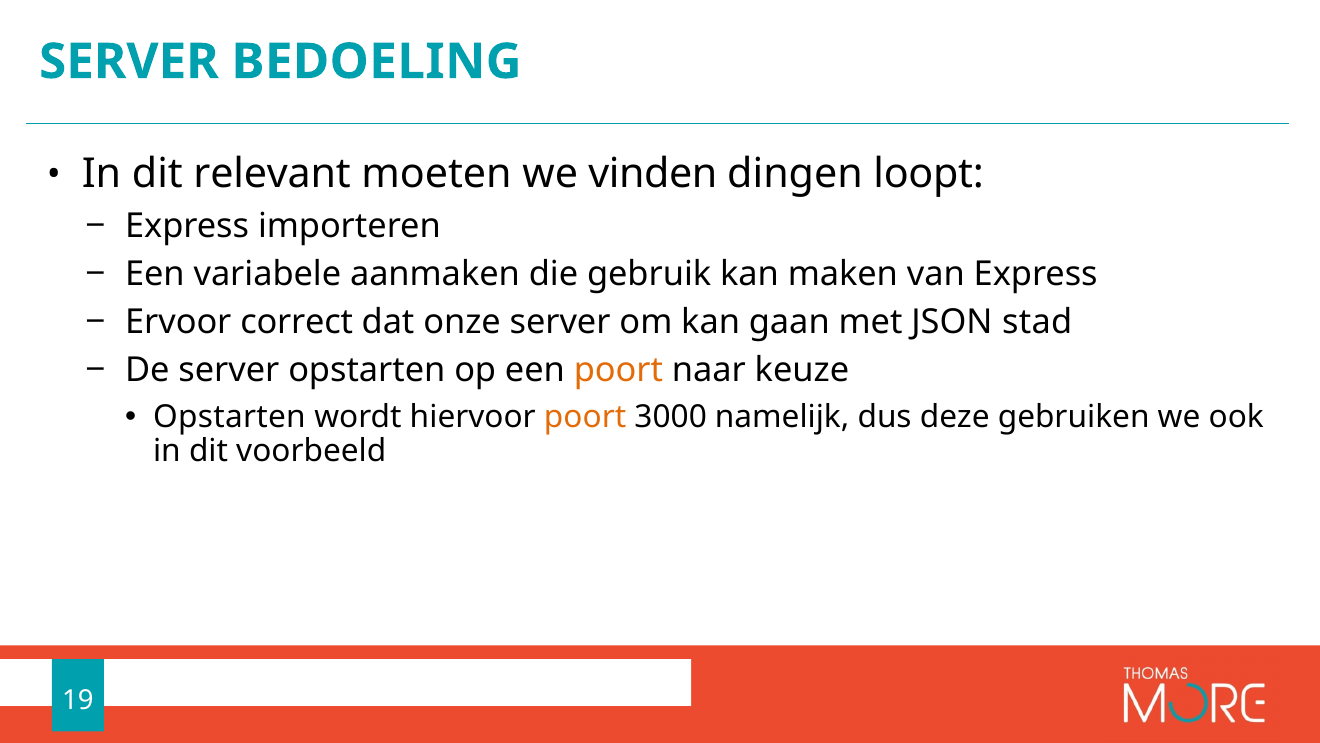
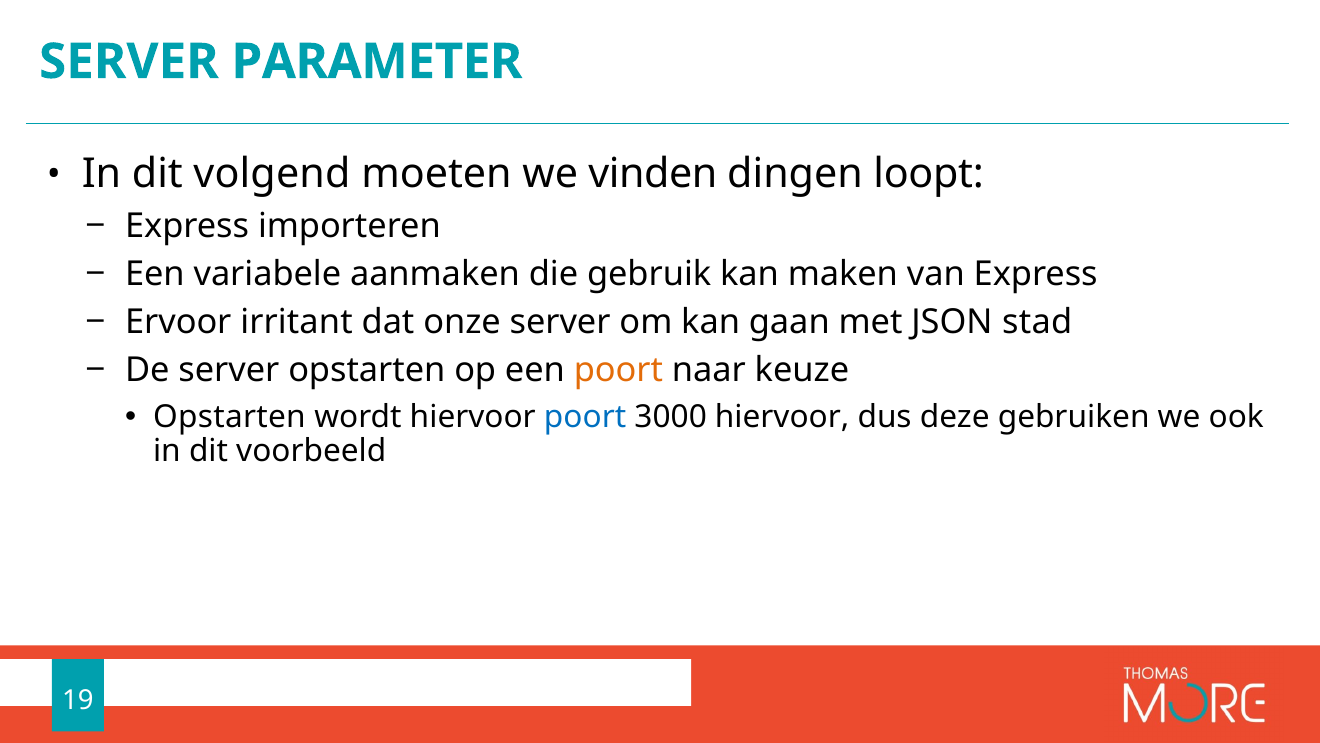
BEDOELING: BEDOELING -> PARAMETER (377, 62)
relevant: relevant -> volgend (272, 174)
correct: correct -> irritant (296, 322)
poort colour: orange -> blue (585, 417)
3000 namelijk: namelijk -> hiervoor (782, 417)
